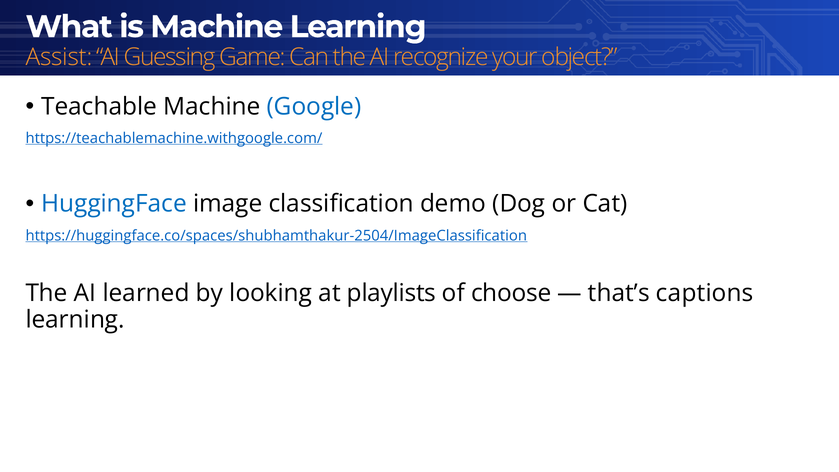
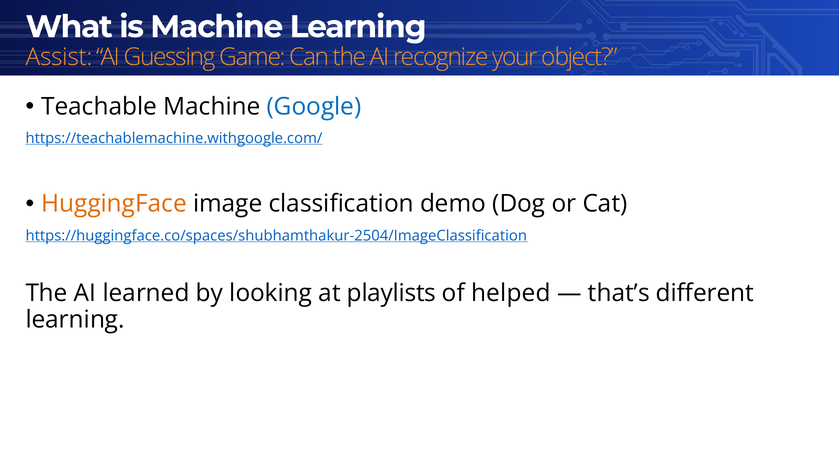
HuggingFace colour: blue -> orange (114, 204)
choose: choose -> helped (511, 293)
captions: captions -> different (705, 293)
